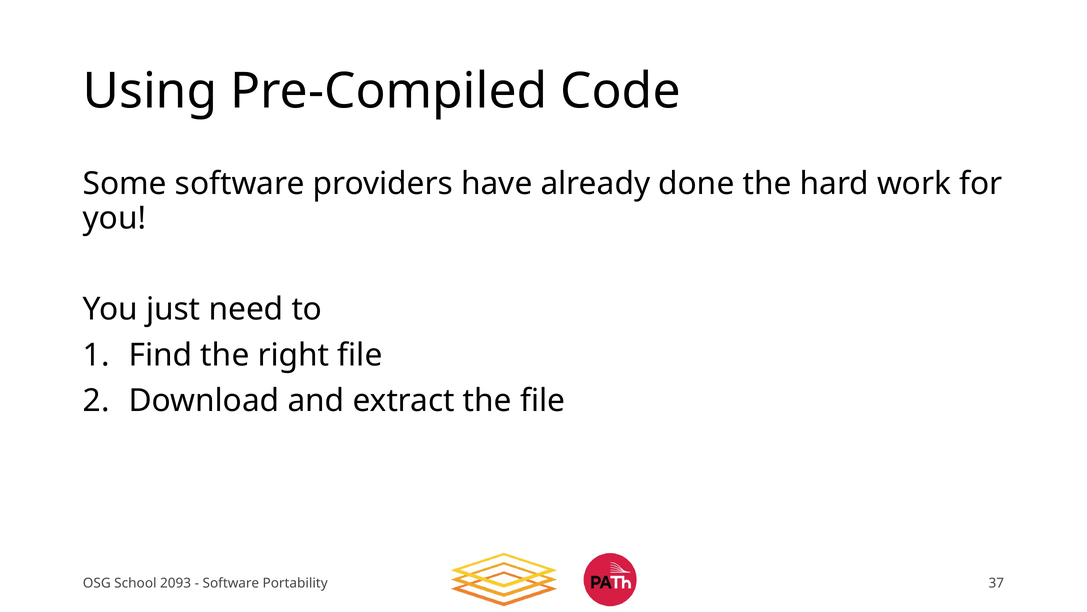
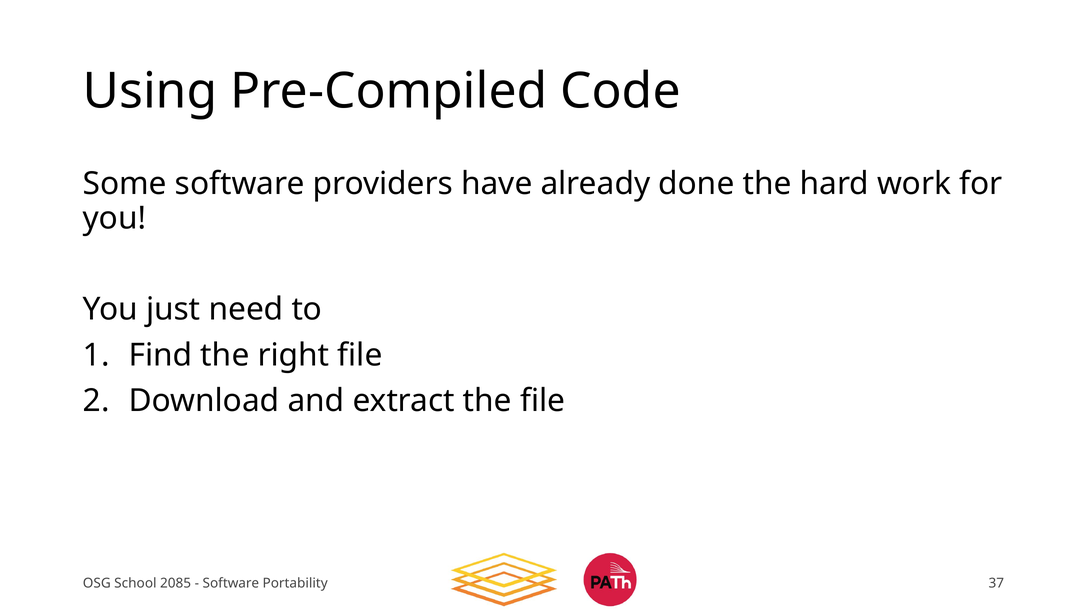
2093: 2093 -> 2085 (176, 583)
